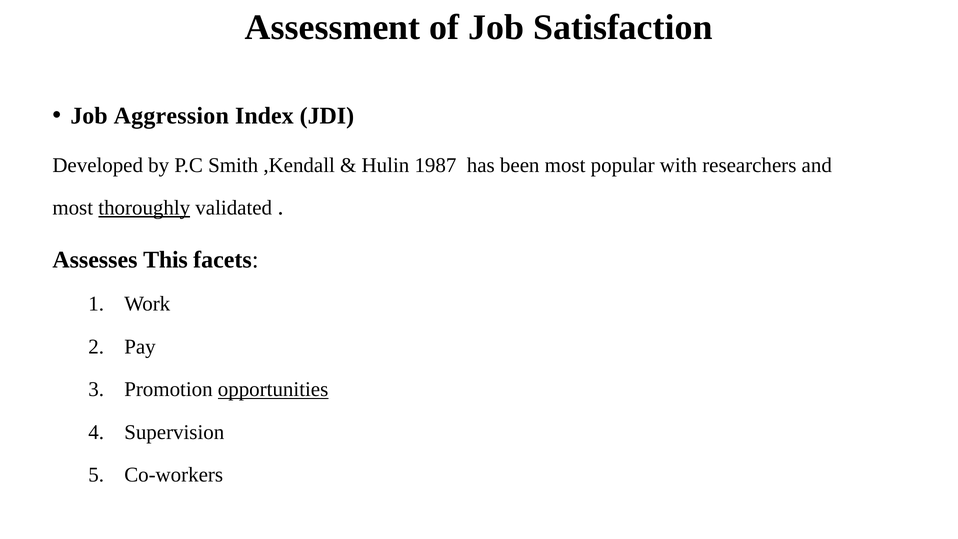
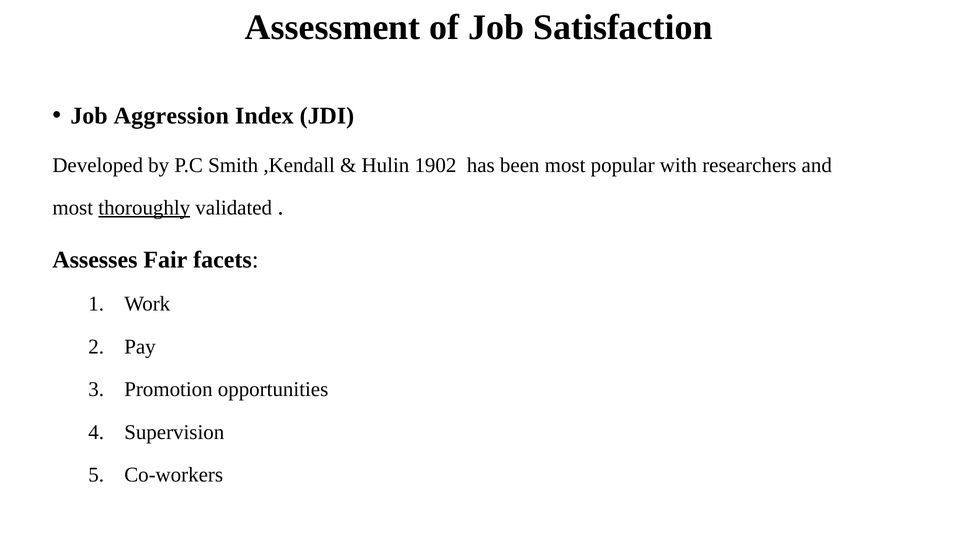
1987: 1987 -> 1902 (435, 165)
This: This -> Fair (165, 260)
opportunities underline: present -> none (273, 389)
